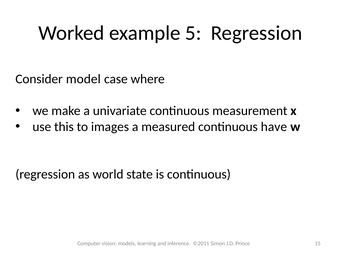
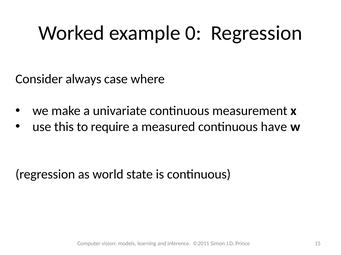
5: 5 -> 0 (193, 33)
model: model -> always (83, 79)
images: images -> require (110, 127)
